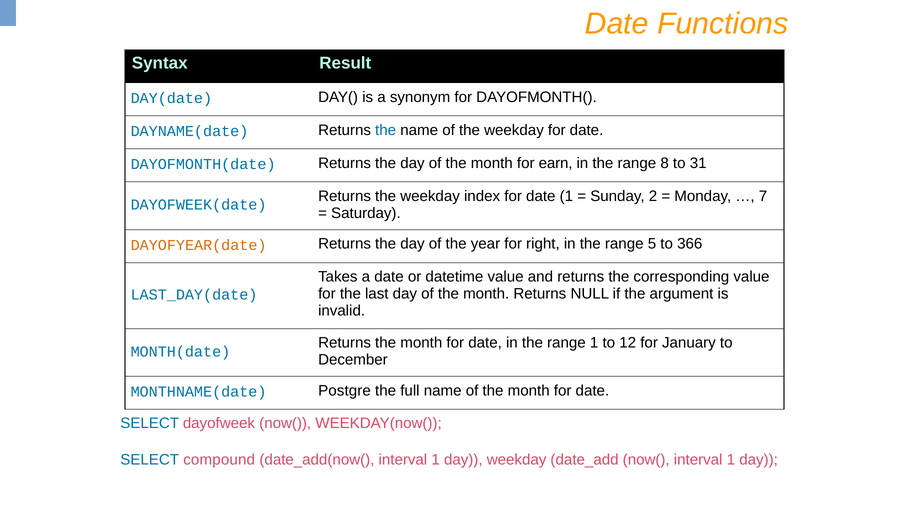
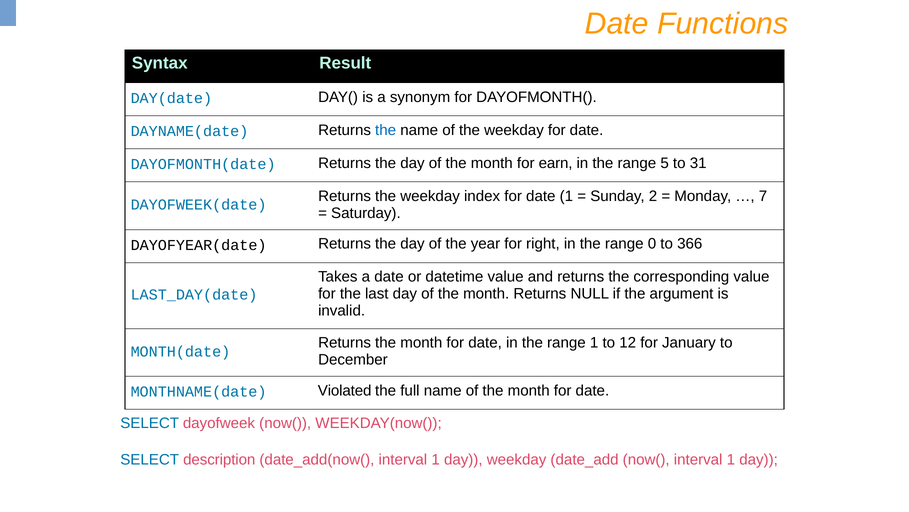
8: 8 -> 5 (665, 163)
DAYOFYEAR(date colour: orange -> black (199, 245)
5: 5 -> 0 (652, 244)
Postgre: Postgre -> Violated (345, 390)
compound: compound -> description (219, 459)
